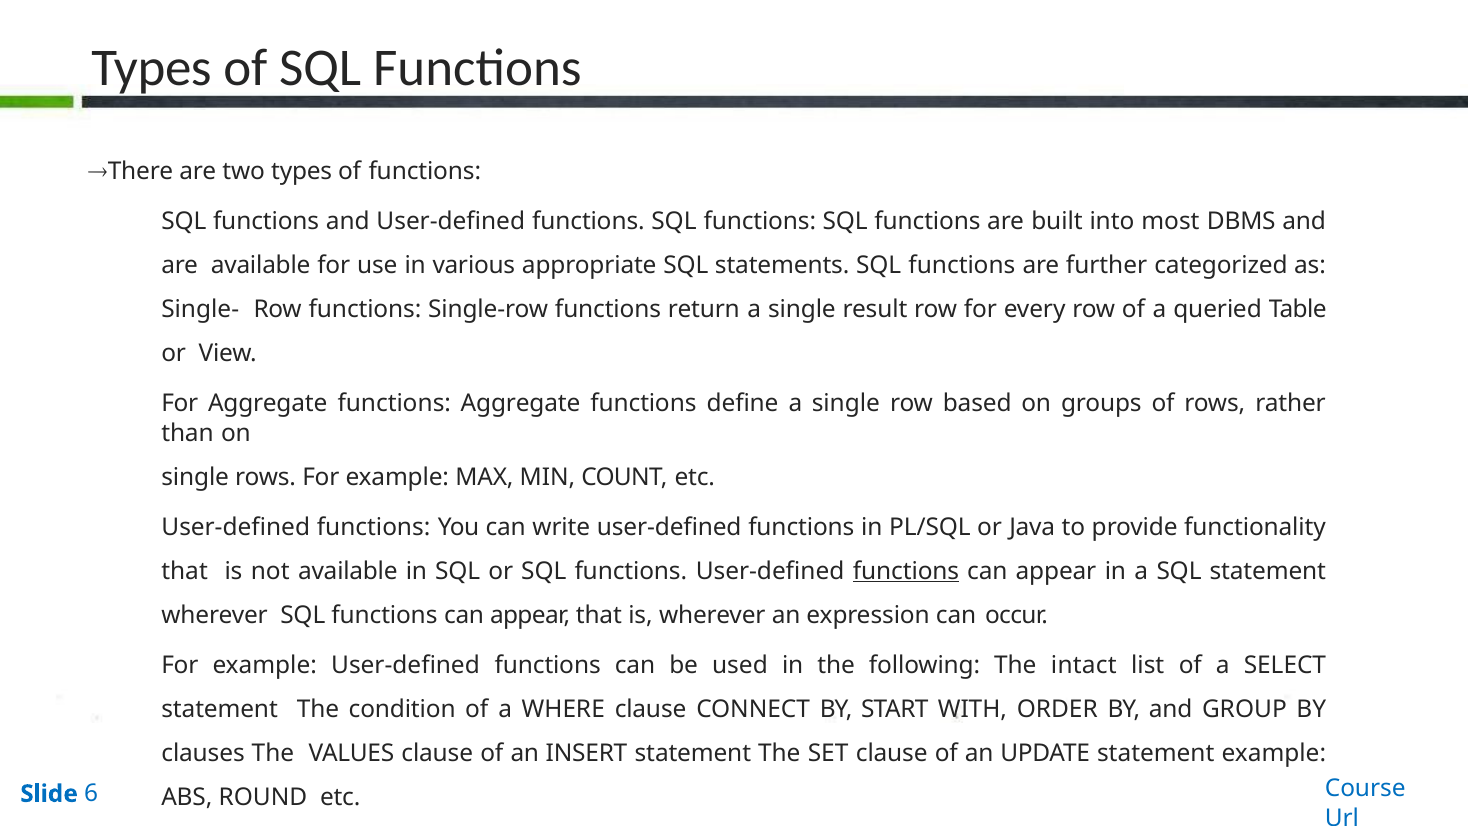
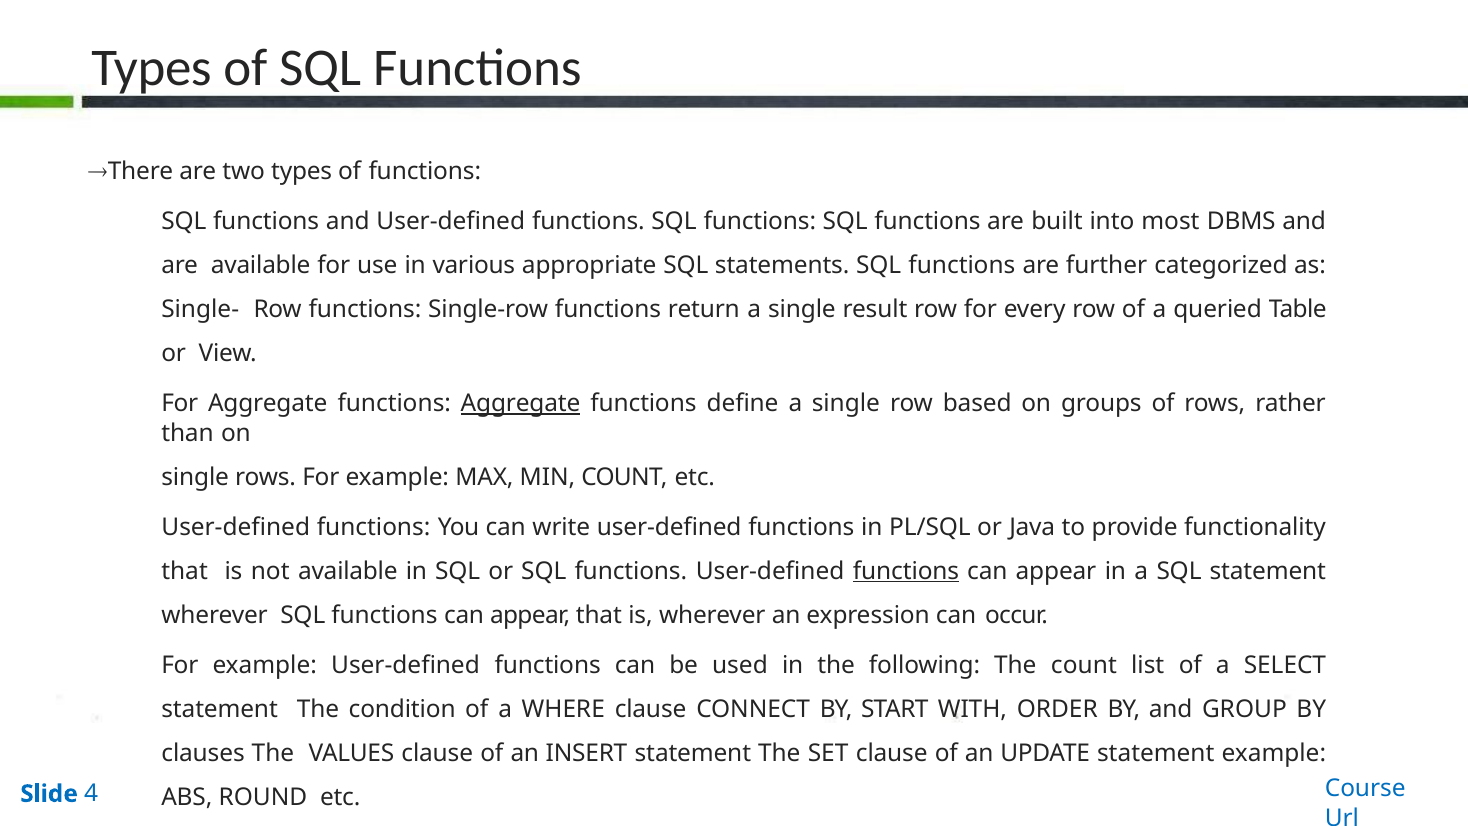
Aggregate underline: none -> present (521, 404)
The intact: intact -> count (1084, 665)
6: 6 -> 4 (91, 794)
